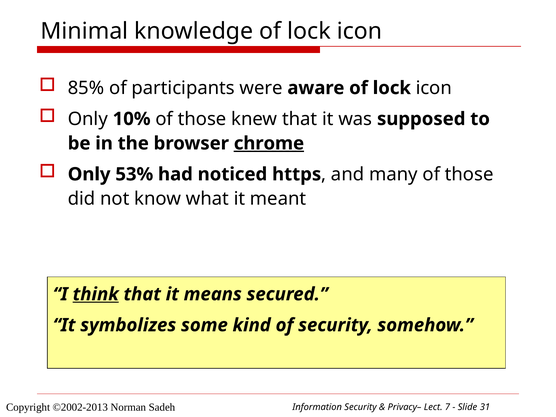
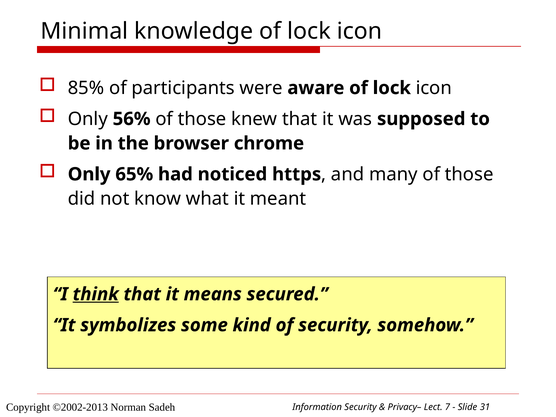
10%: 10% -> 56% (132, 119)
chrome underline: present -> none (269, 143)
53%: 53% -> 65% (134, 174)
